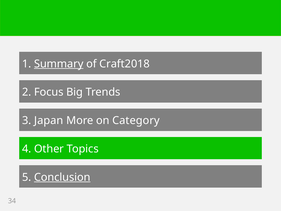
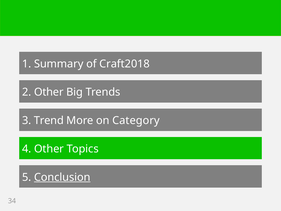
Summary underline: present -> none (59, 64)
2 Focus: Focus -> Other (49, 92)
Japan: Japan -> Trend (49, 120)
